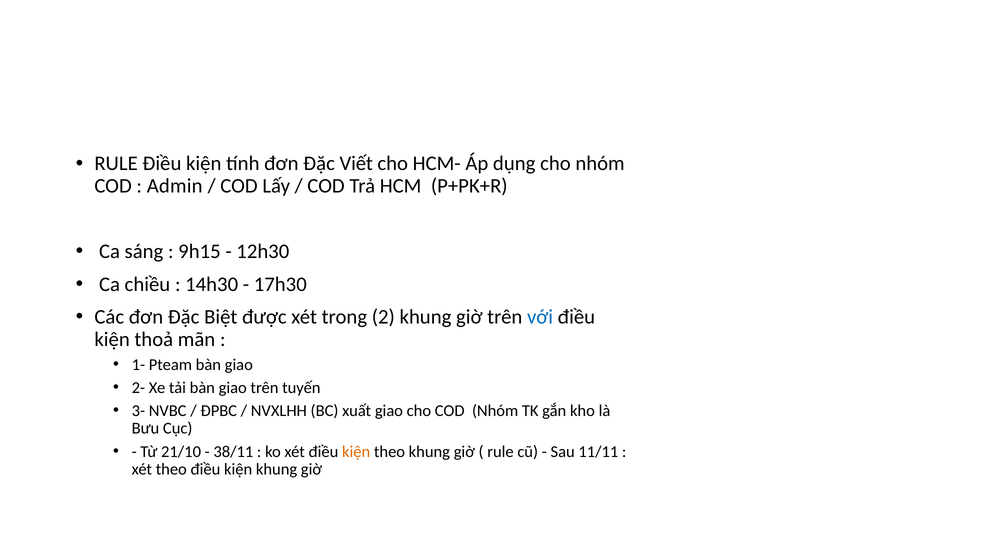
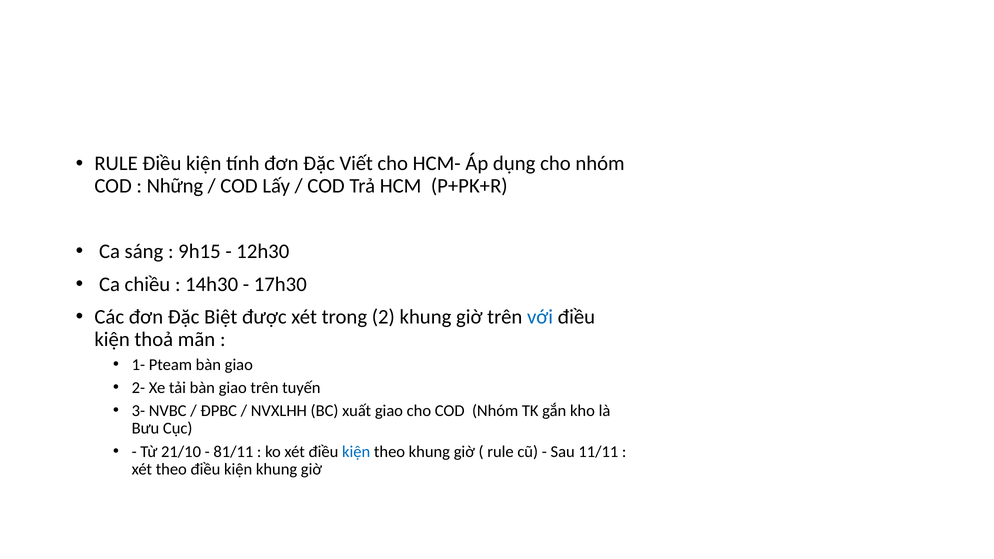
Admin: Admin -> Những (175, 186)
38/11: 38/11 -> 81/11 (233, 452)
kiện colour: orange -> blue (356, 452)
